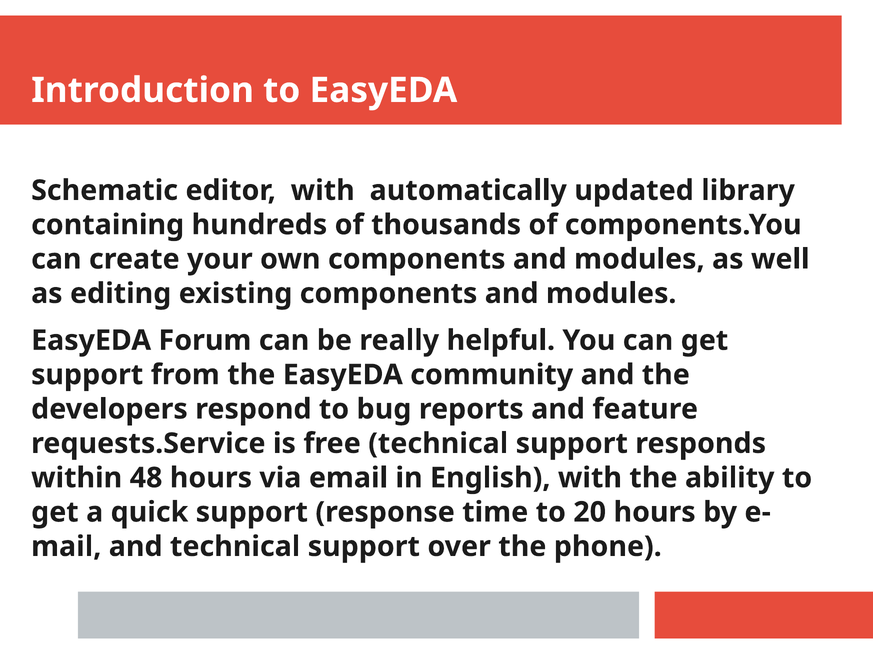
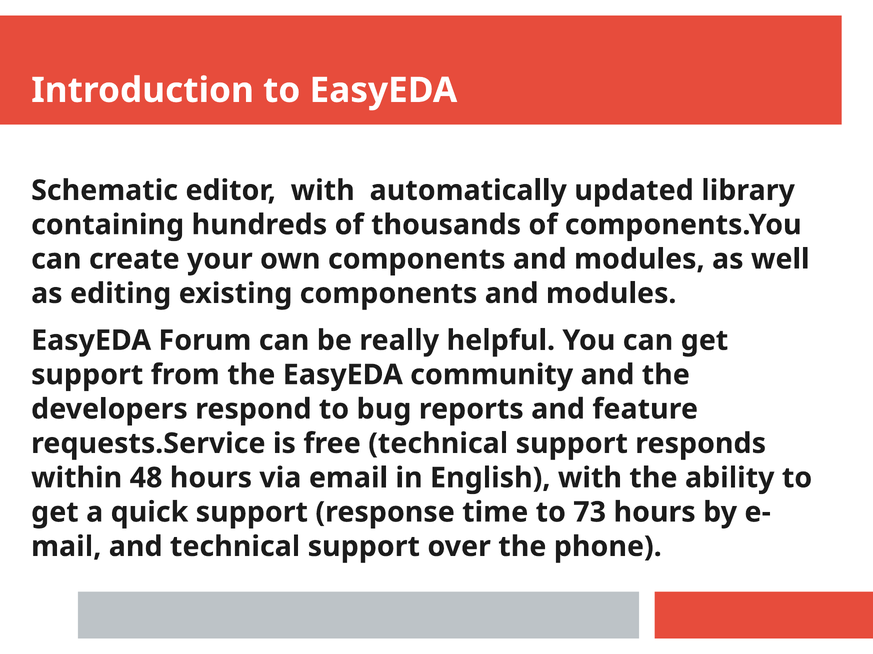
20: 20 -> 73 (590, 513)
